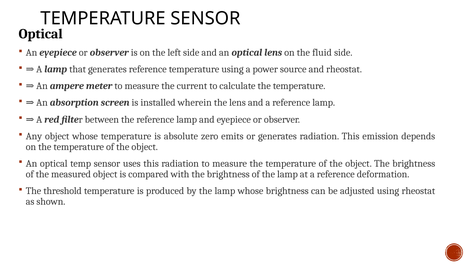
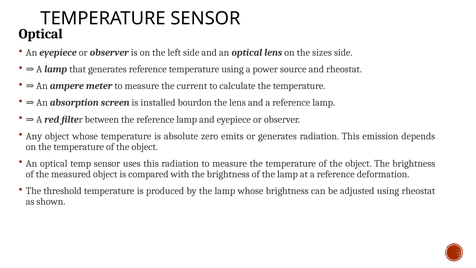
fluid: fluid -> sizes (322, 53)
wherein: wherein -> bourdon (195, 103)
